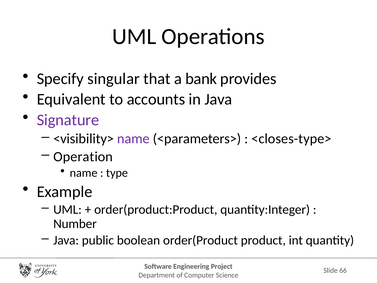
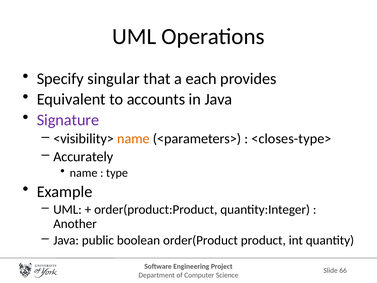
bank: bank -> each (201, 79)
name colour: purple -> orange (133, 139)
Operation: Operation -> Accurately (83, 157)
Number: Number -> Another (75, 224)
